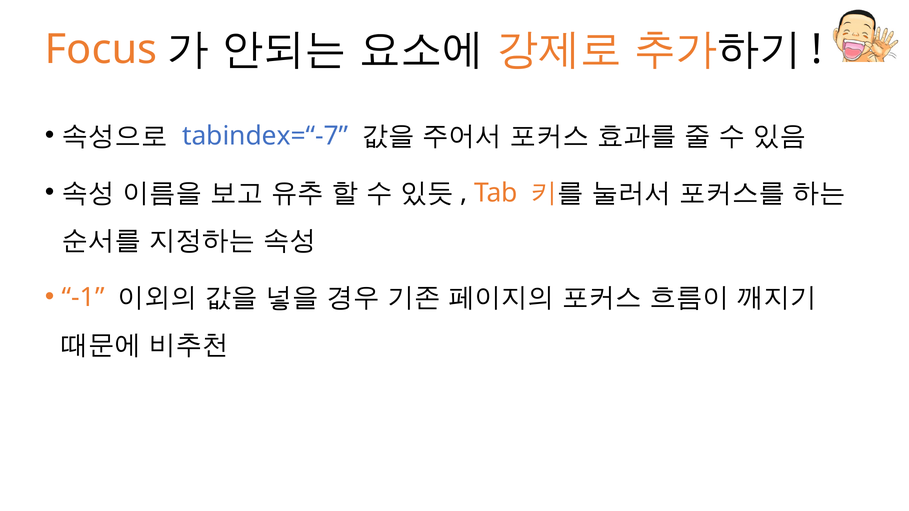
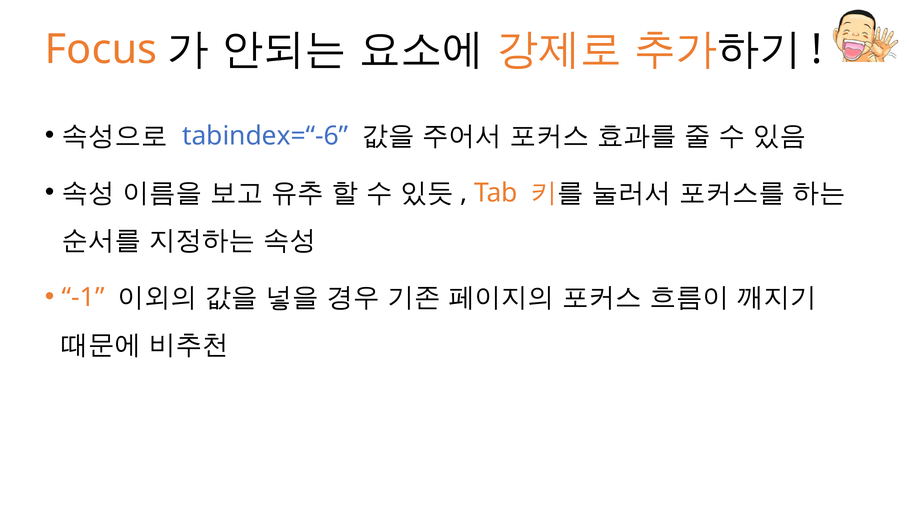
tabindex=“-7: tabindex=“-7 -> tabindex=“-6 (265, 136)
